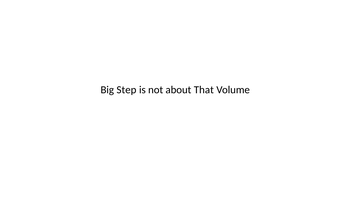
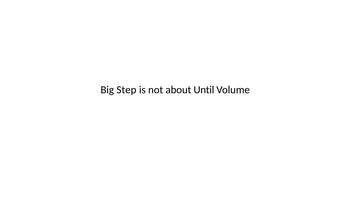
That: That -> Until (204, 90)
